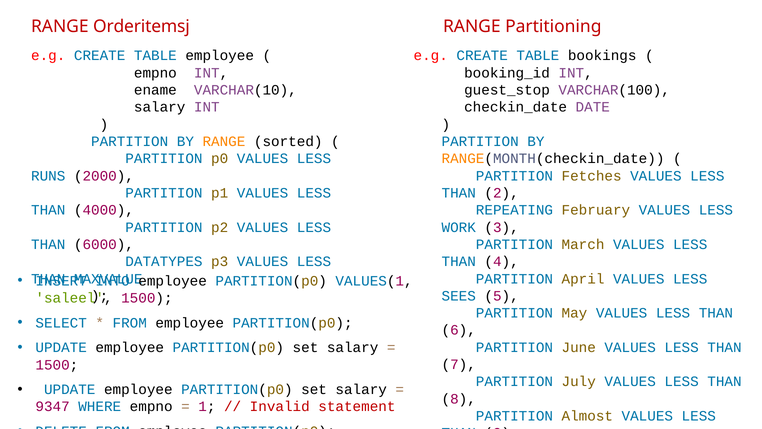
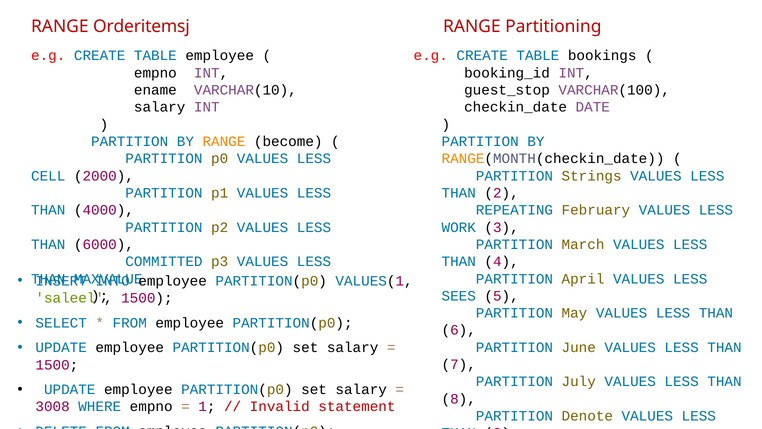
sorted: sorted -> become (288, 141)
RUNS: RUNS -> CELL (48, 176)
Fetches: Fetches -> Strings (592, 176)
DATATYPES: DATATYPES -> COMMITTED (164, 261)
9347: 9347 -> 3008 (53, 406)
Almost: Almost -> Denote (587, 416)
